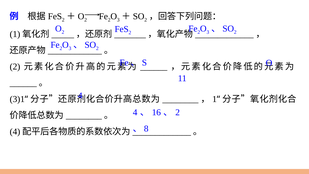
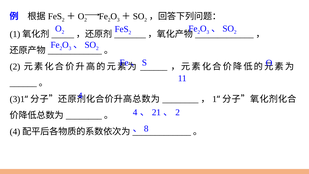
16: 16 -> 21 (156, 112)
